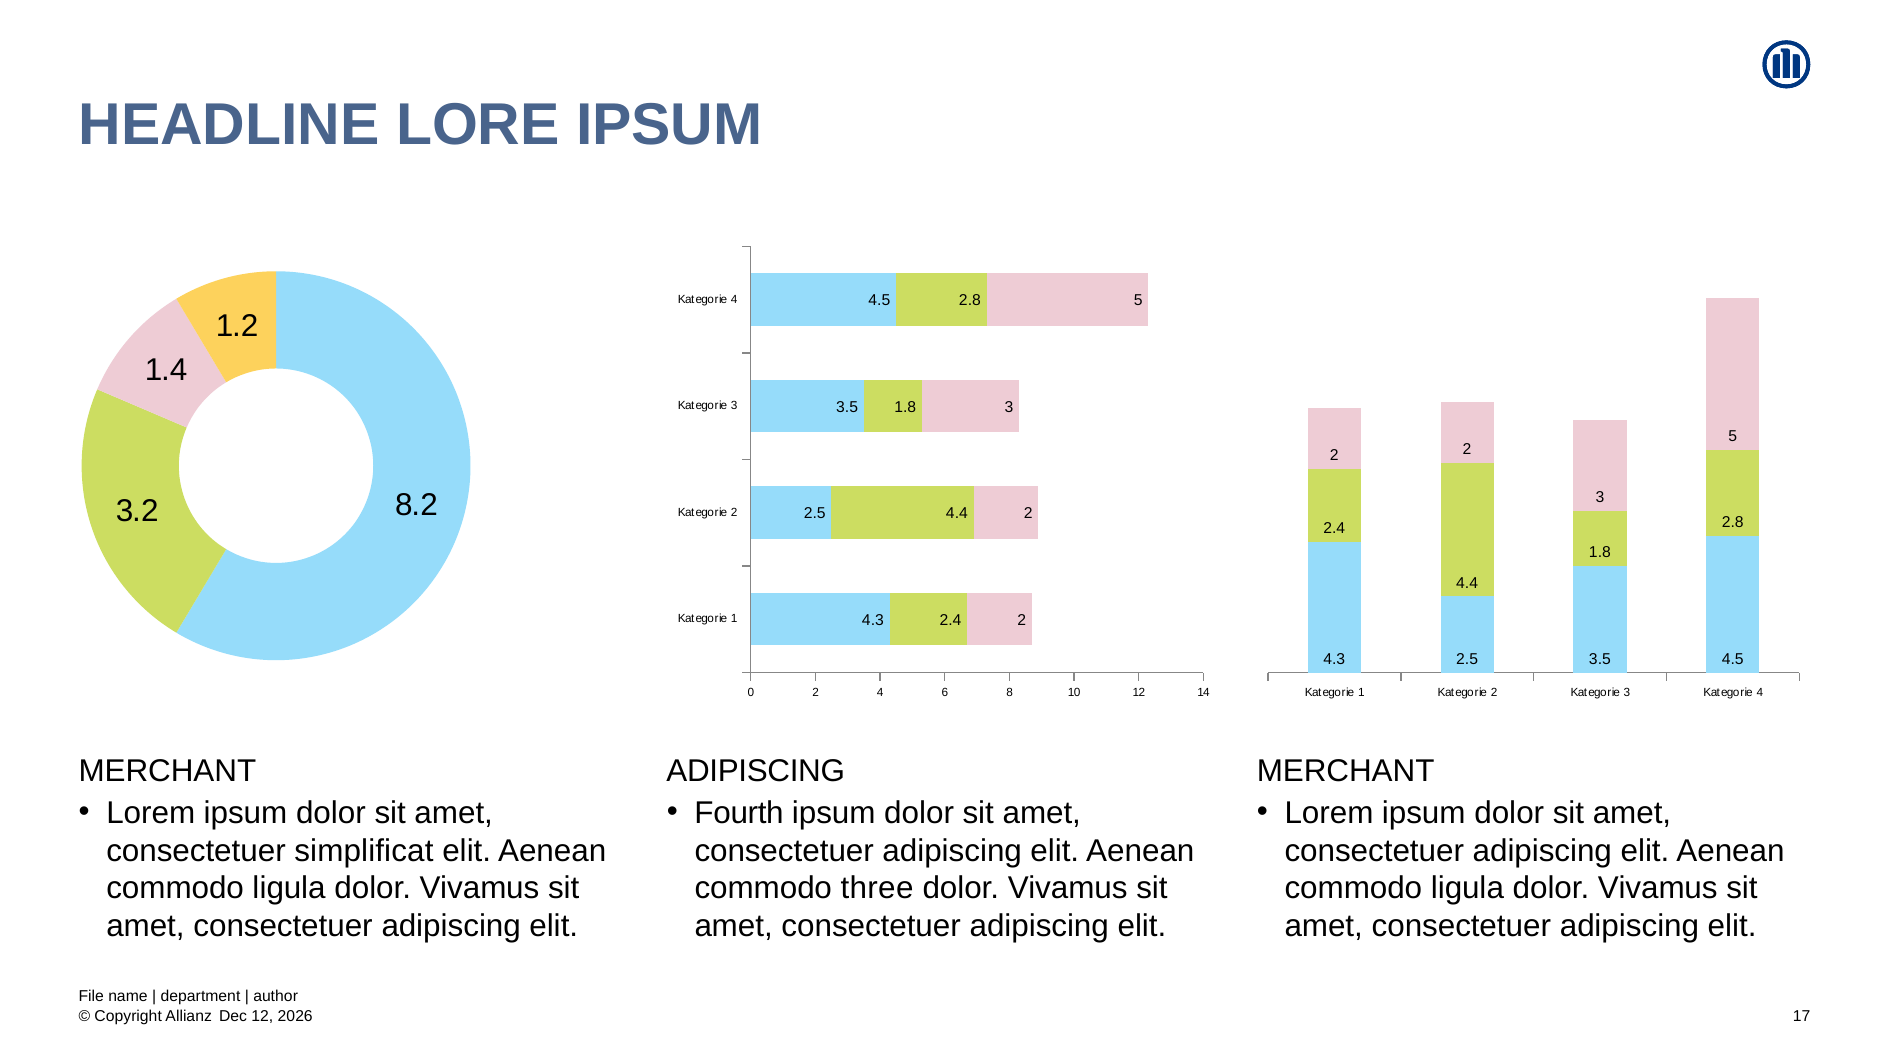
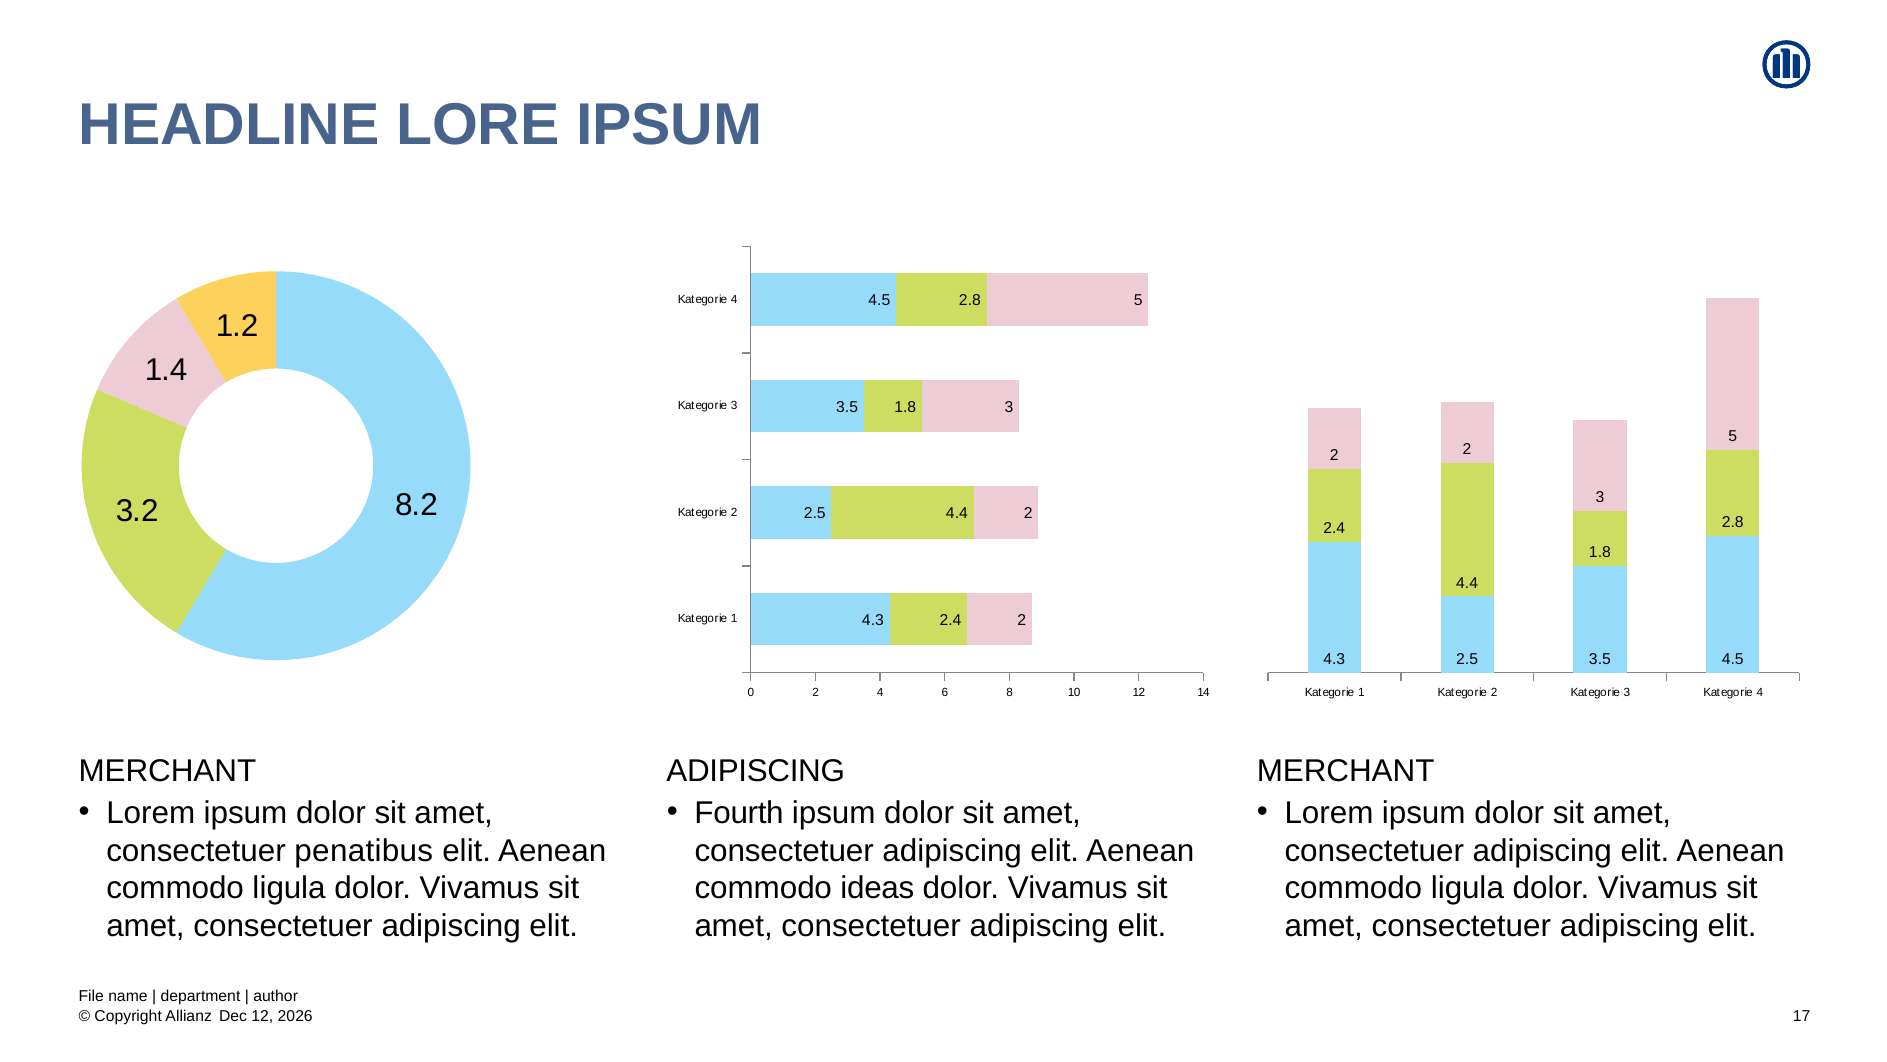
simplificat: simplificat -> penatibus (364, 851)
three: three -> ideas (877, 888)
